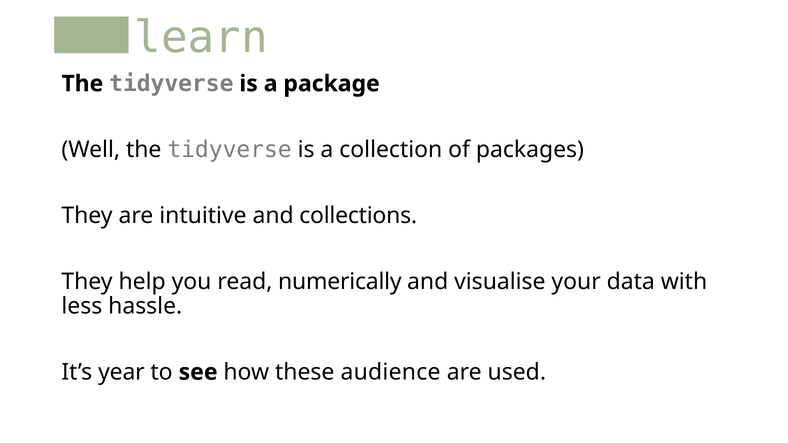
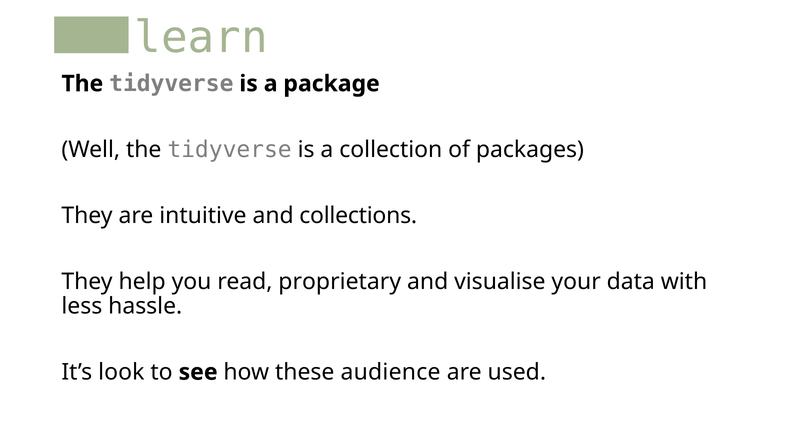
numerically: numerically -> proprietary (340, 282)
year: year -> look (121, 372)
